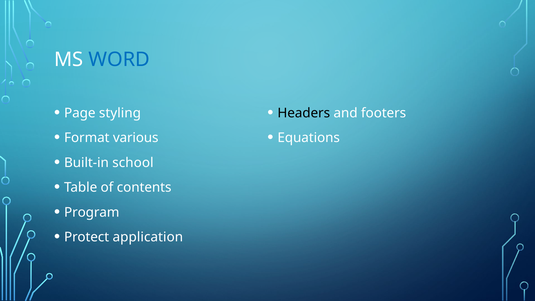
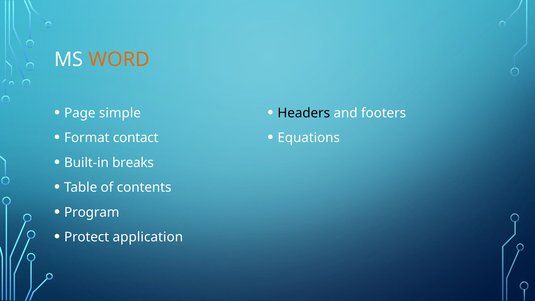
WORD colour: blue -> orange (119, 59)
styling: styling -> simple (120, 113)
various: various -> contact (136, 138)
school: school -> breaks (133, 163)
